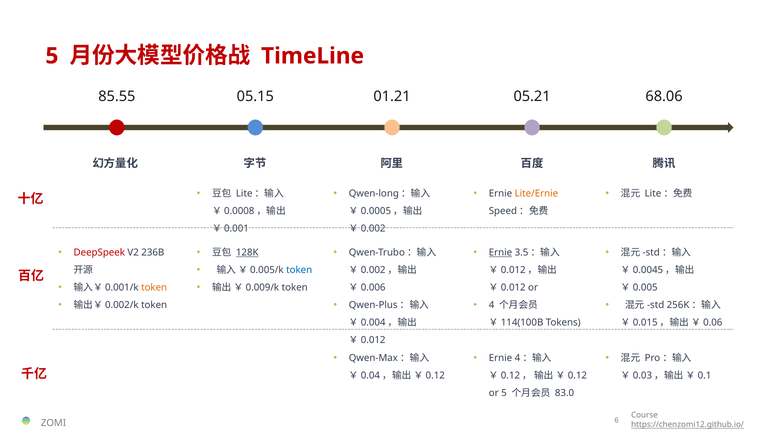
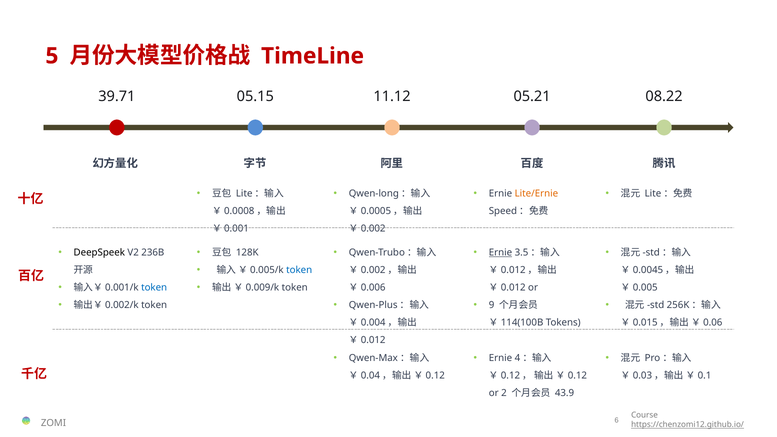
85.55: 85.55 -> 39.71 (117, 96)
01.21: 01.21 -> 11.12 (392, 96)
68.06: 68.06 -> 08.22 (664, 96)
DeepSpeek colour: red -> black (99, 253)
128K underline: present -> none (247, 253)
token colour: orange -> blue (154, 288)
4: 4 -> 9 (492, 305)
or 5: 5 -> 2 (504, 393)
83.0: 83.0 -> 43.9 (565, 393)
